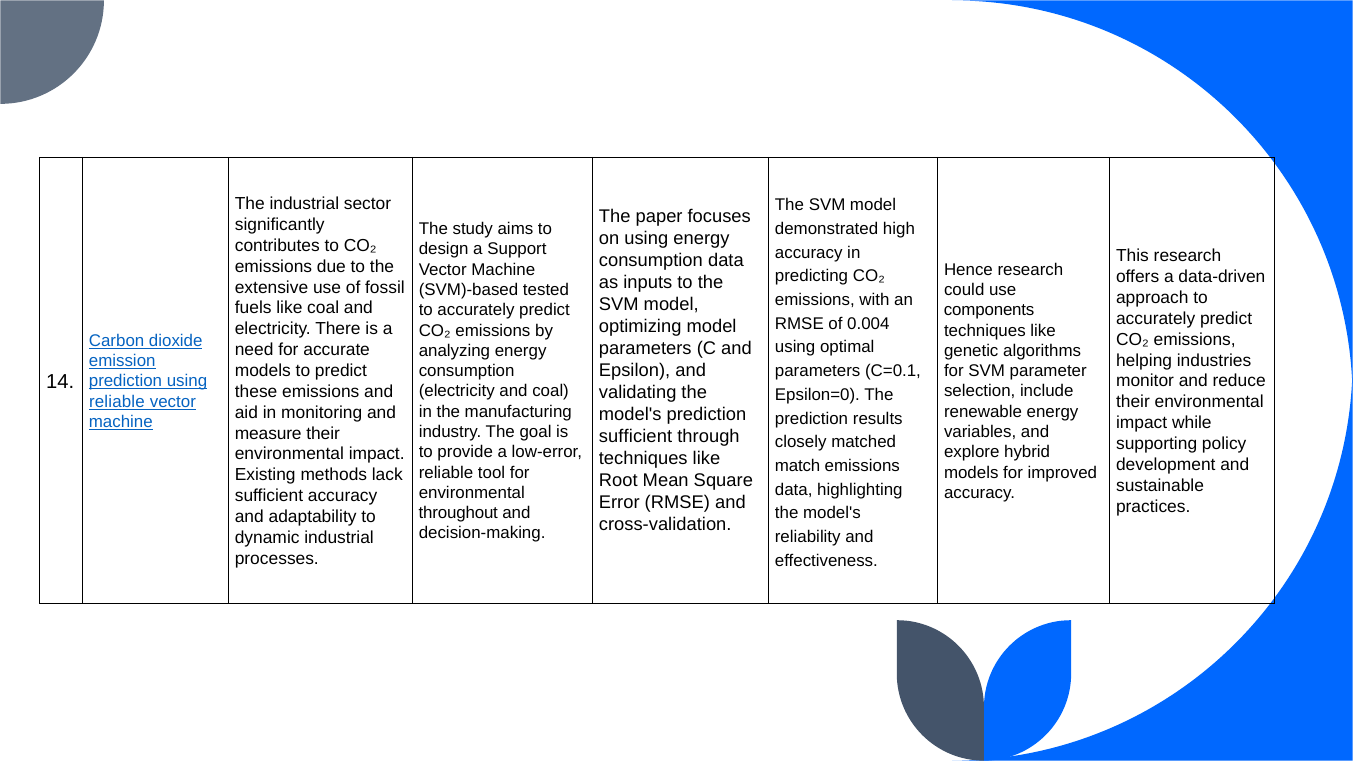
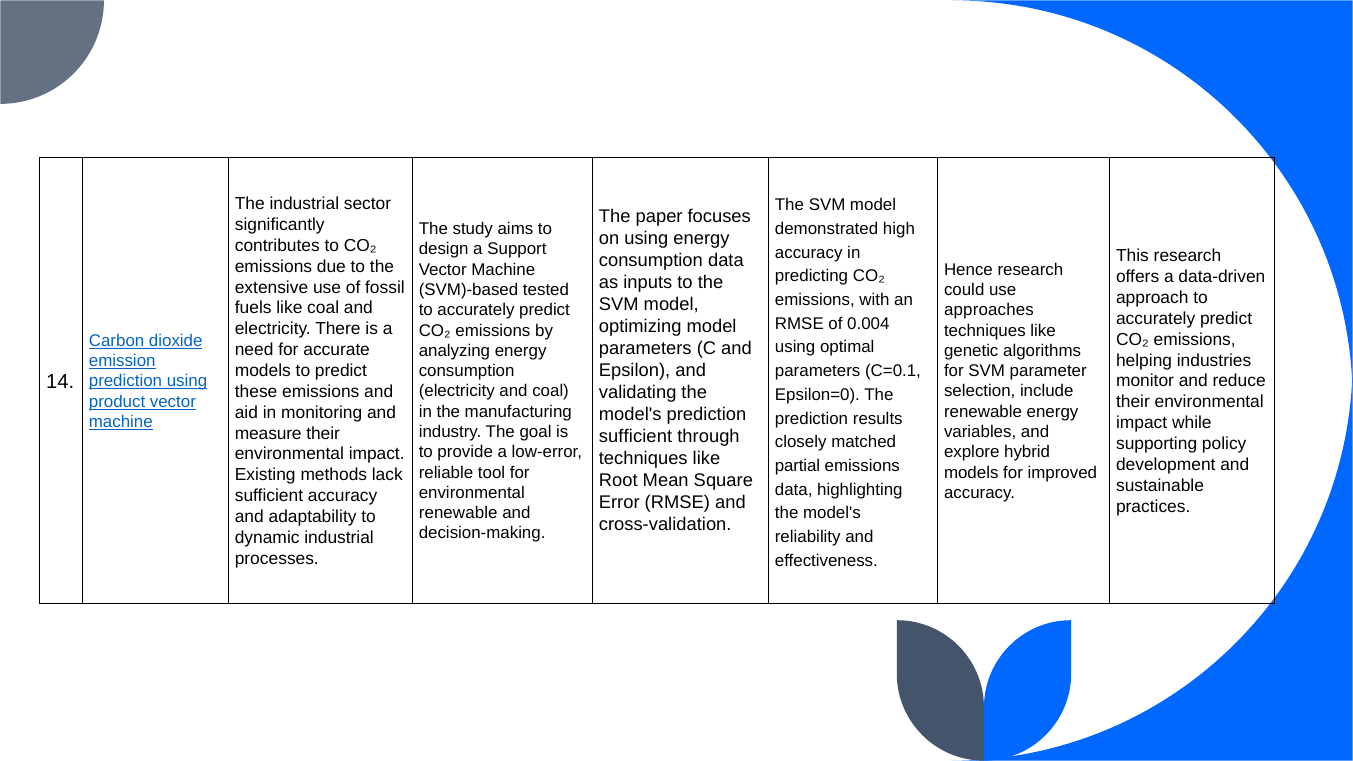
components: components -> approaches (989, 310)
reliable: reliable -> product (117, 402)
match: match -> partial (798, 466)
throughout: throughout -> renewable (458, 513)
